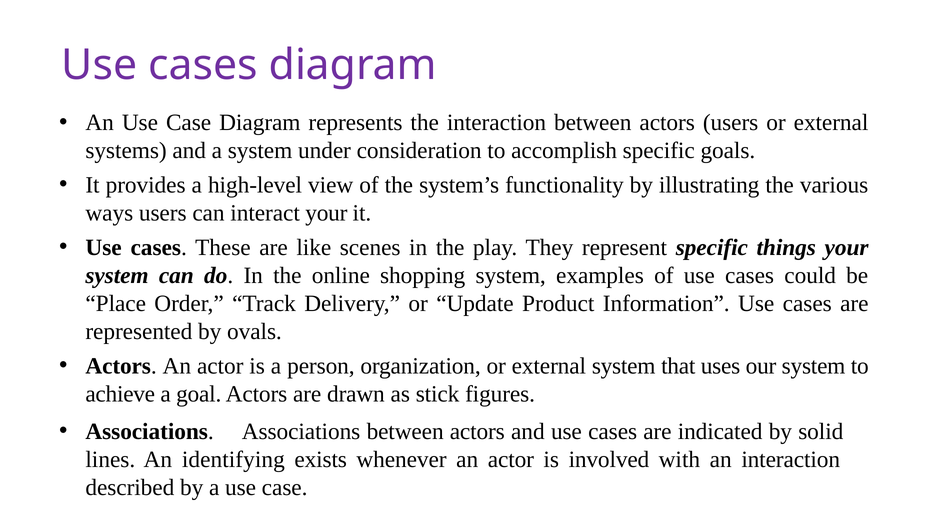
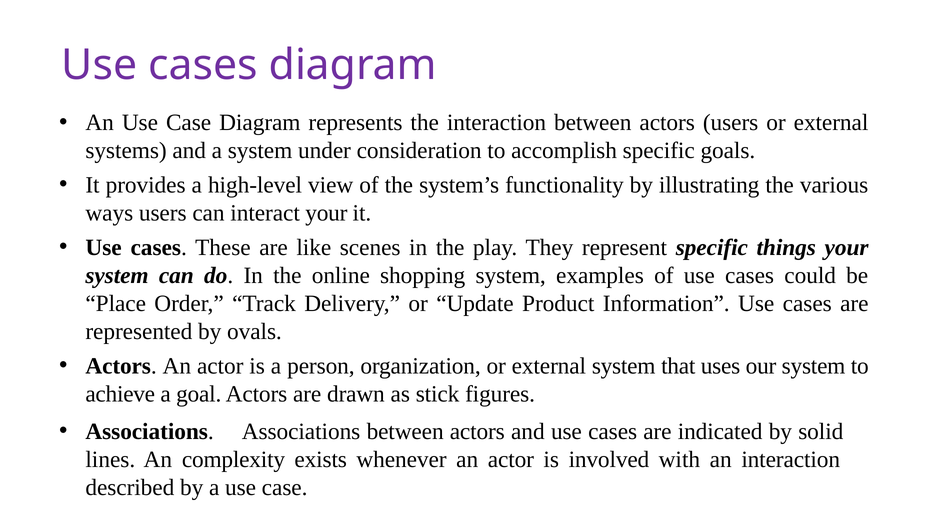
identifying: identifying -> complexity (233, 459)
